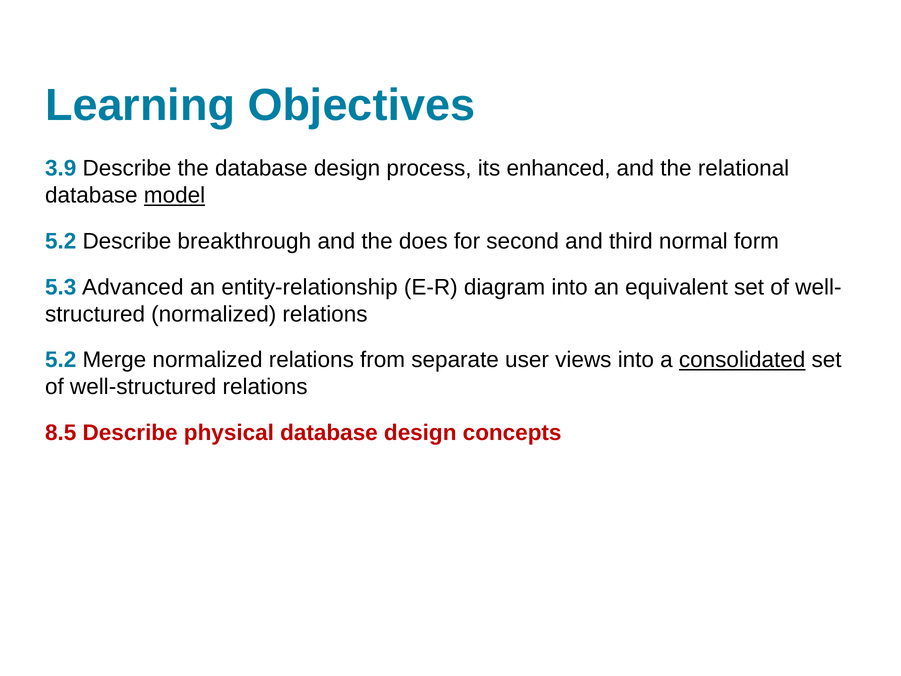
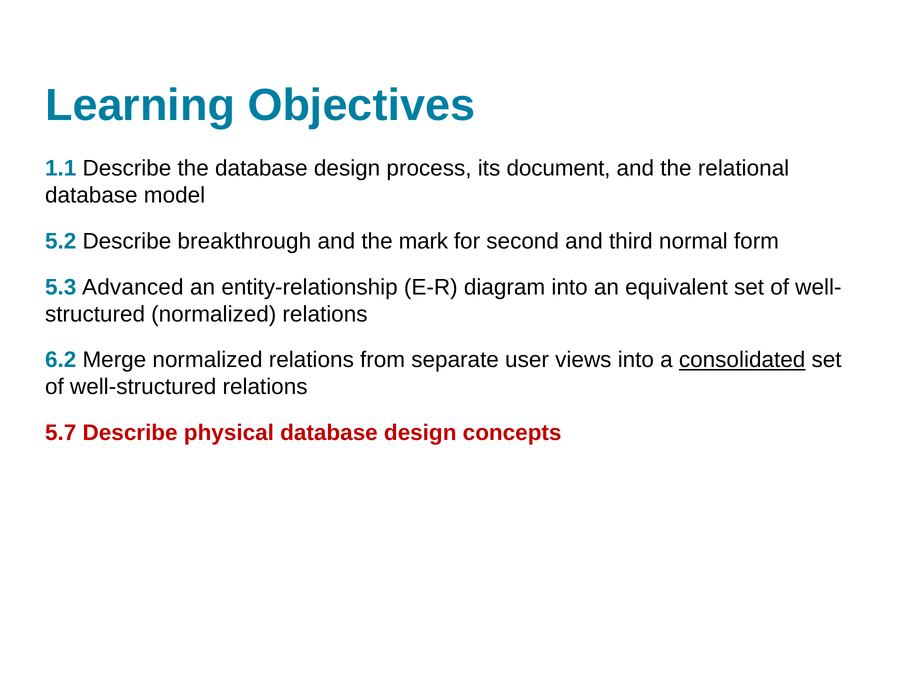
3.9: 3.9 -> 1.1 (61, 168)
enhanced: enhanced -> document (559, 168)
model underline: present -> none (175, 195)
does: does -> mark (423, 241)
5.2: 5.2 -> 6.2 (61, 360)
8.5: 8.5 -> 5.7 (61, 433)
